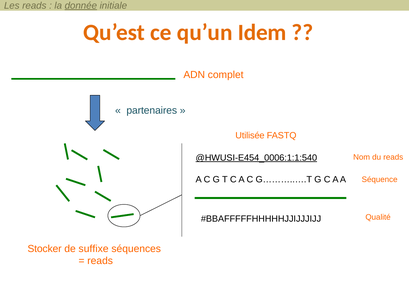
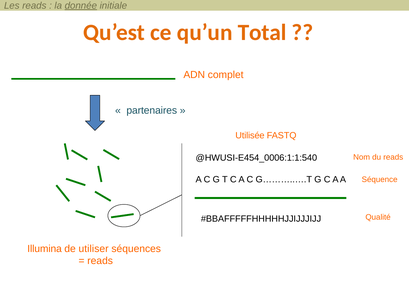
Idem: Idem -> Total (262, 33)
@HWUSI-E454_0006:1:1:540 underline: present -> none (256, 158)
Stocker: Stocker -> Illumina (45, 249)
suffixe: suffixe -> utiliser (94, 249)
